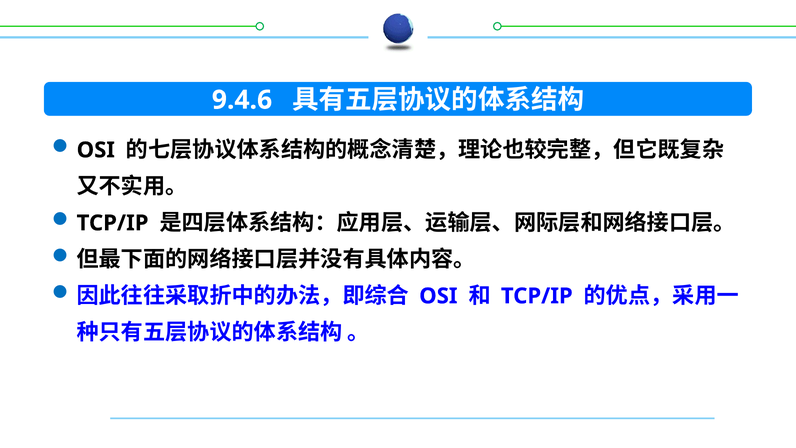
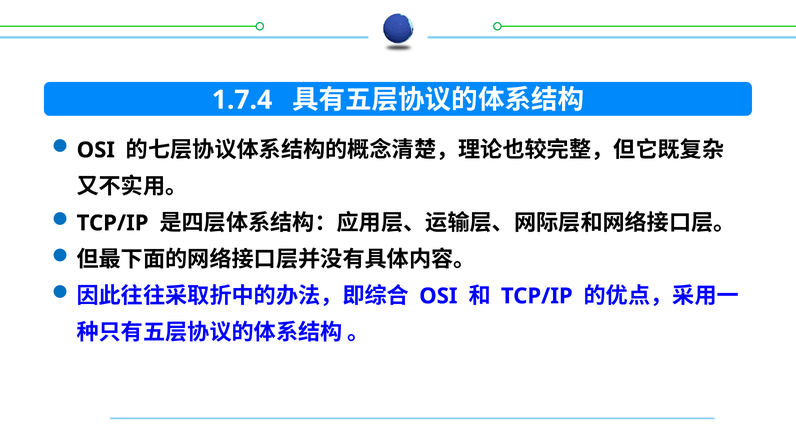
9.4.6: 9.4.6 -> 1.7.4 (242, 100)
